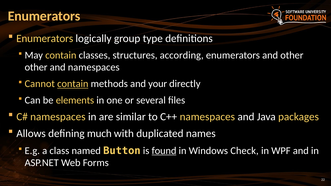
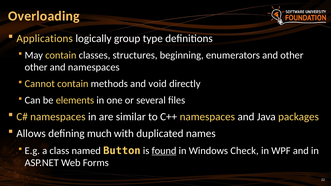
Enumerators: Enumerators -> Overloading (44, 16)
Enumerators: Enumerators -> Applications (45, 38)
according: according -> beginning (182, 55)
contain underline: present -> none (73, 84)
your: your -> void (158, 84)
